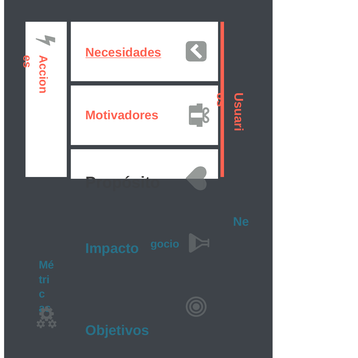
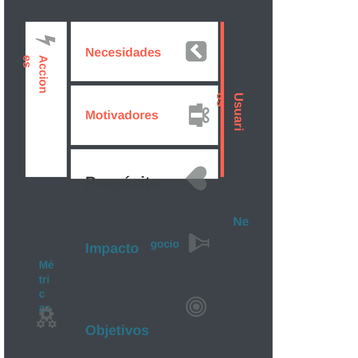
Necesidades underline: present -> none (123, 52)
